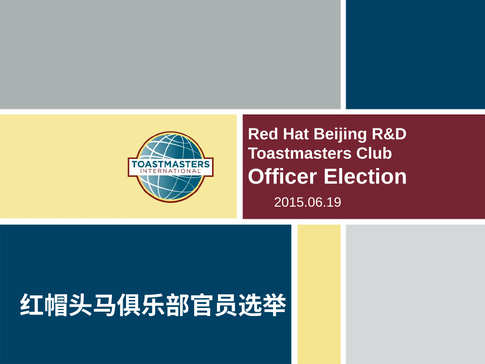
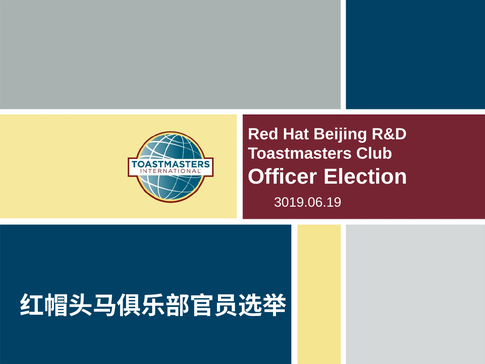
2015.06.19: 2015.06.19 -> 3019.06.19 (308, 202)
